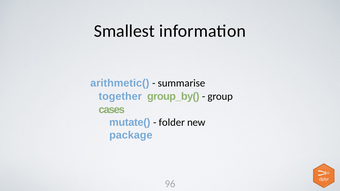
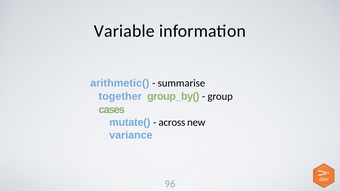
Smallest: Smallest -> Variable (124, 31)
folder: folder -> across (172, 123)
package: package -> variance (131, 135)
